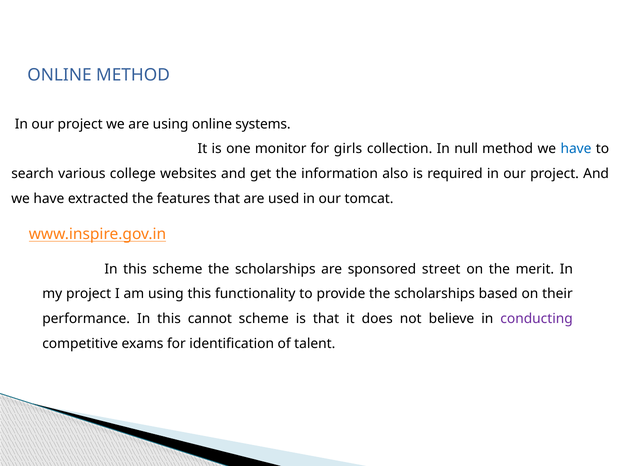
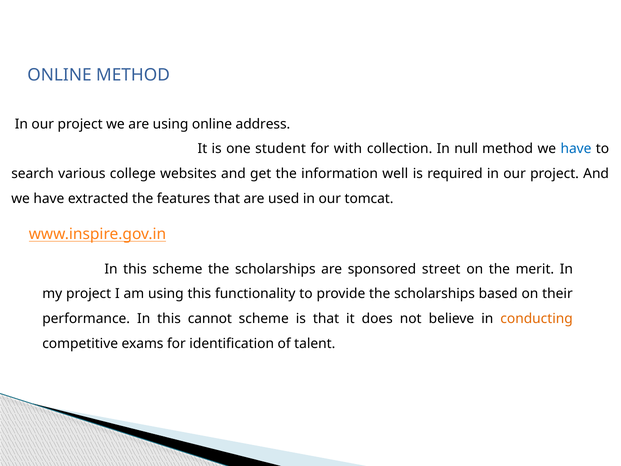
systems: systems -> address (263, 124)
monitor: monitor -> student (281, 149)
girls: girls -> with (348, 149)
also: also -> well (395, 174)
conducting colour: purple -> orange (537, 318)
